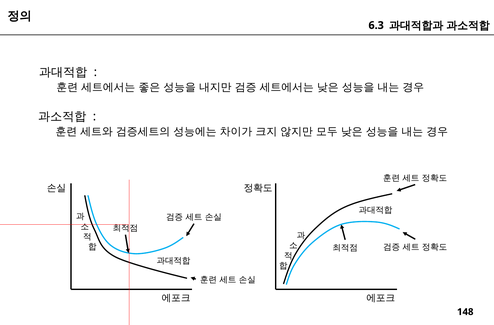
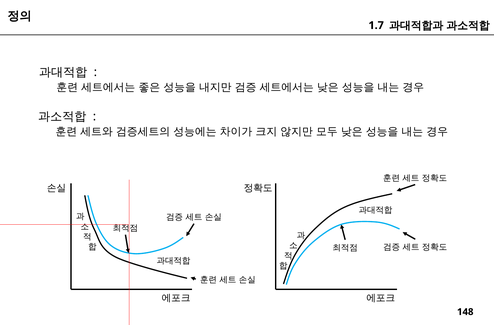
6.3: 6.3 -> 1.7 (376, 25)
